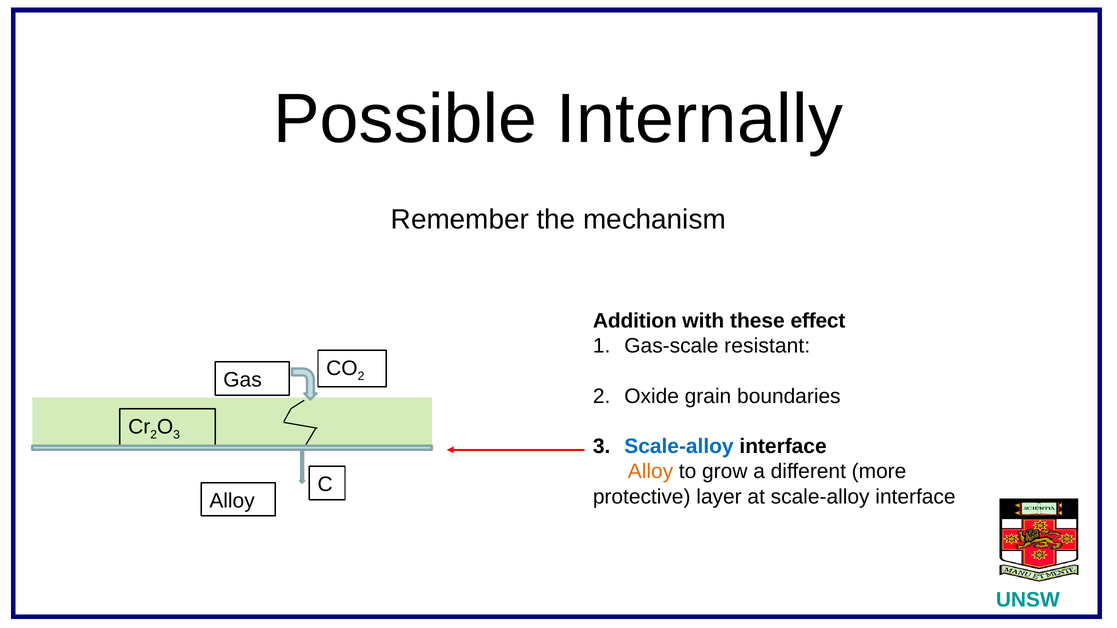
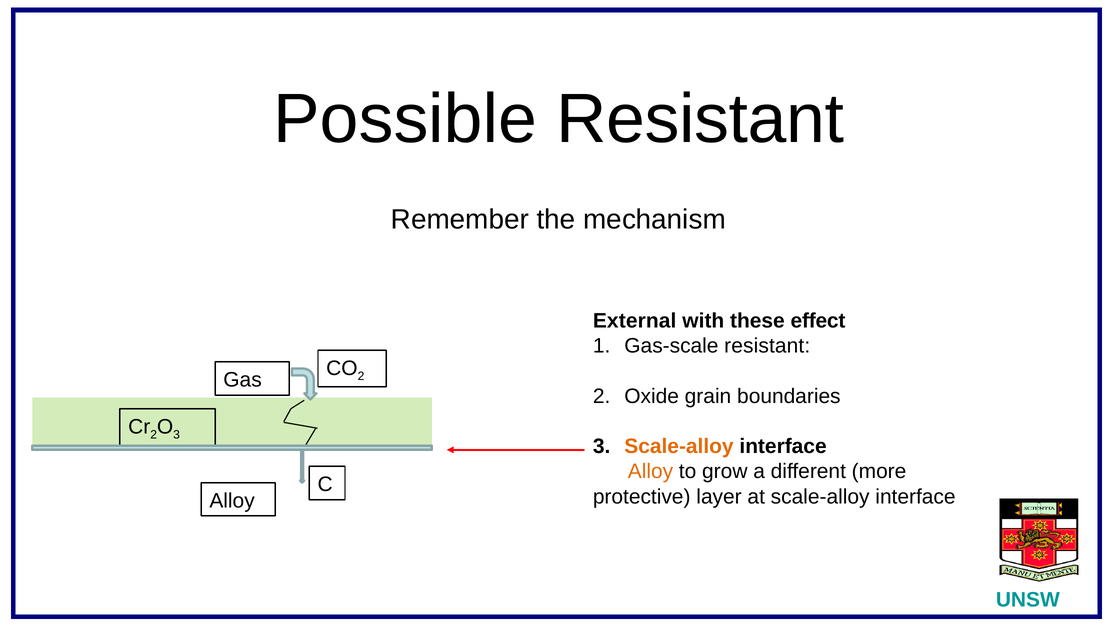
Possible Internally: Internally -> Resistant (700, 119)
Addition: Addition -> External (635, 321)
Scale-alloy colour: blue -> orange (679, 447)
